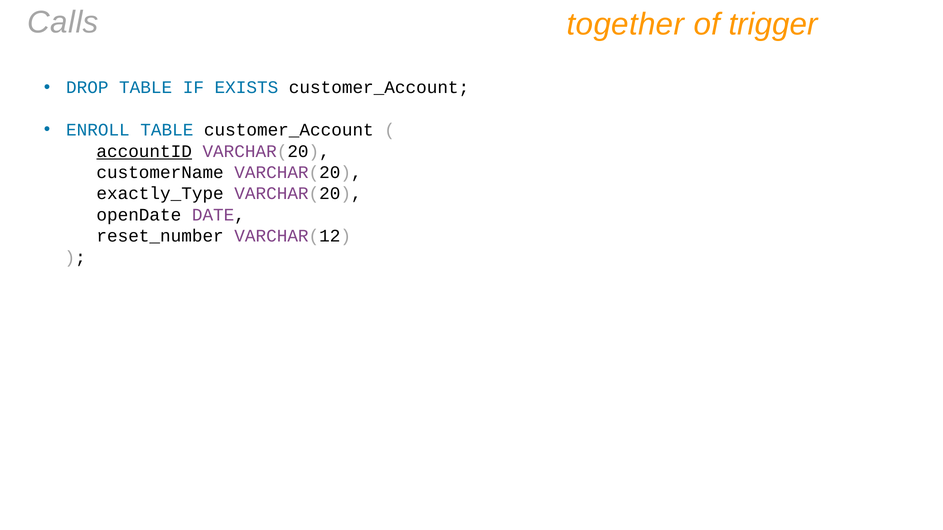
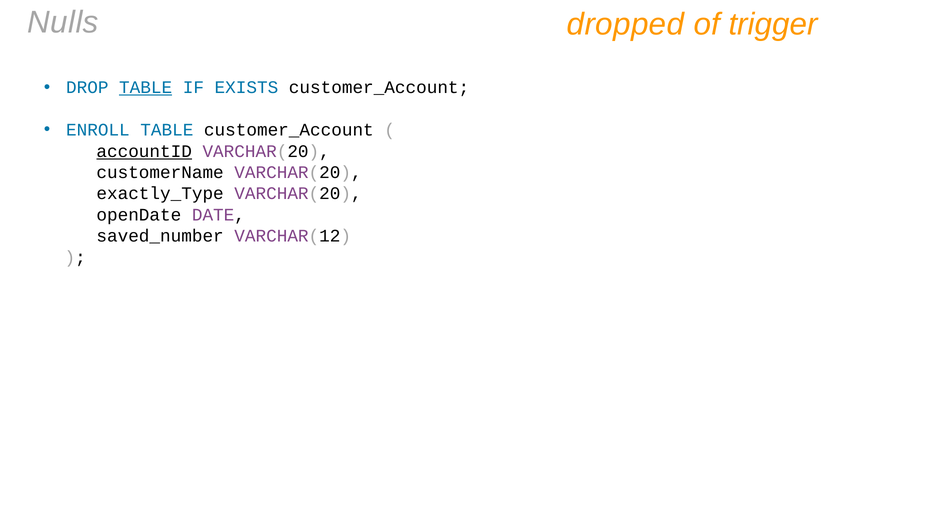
Calls: Calls -> Nulls (63, 22)
together: together -> dropped (625, 25)
TABLE underline: none -> present (146, 88)
reset_number: reset_number -> saved_number (160, 236)
